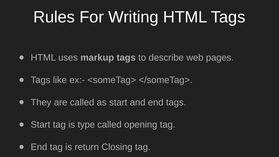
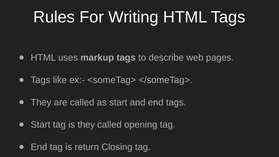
is type: type -> they (86, 125)
